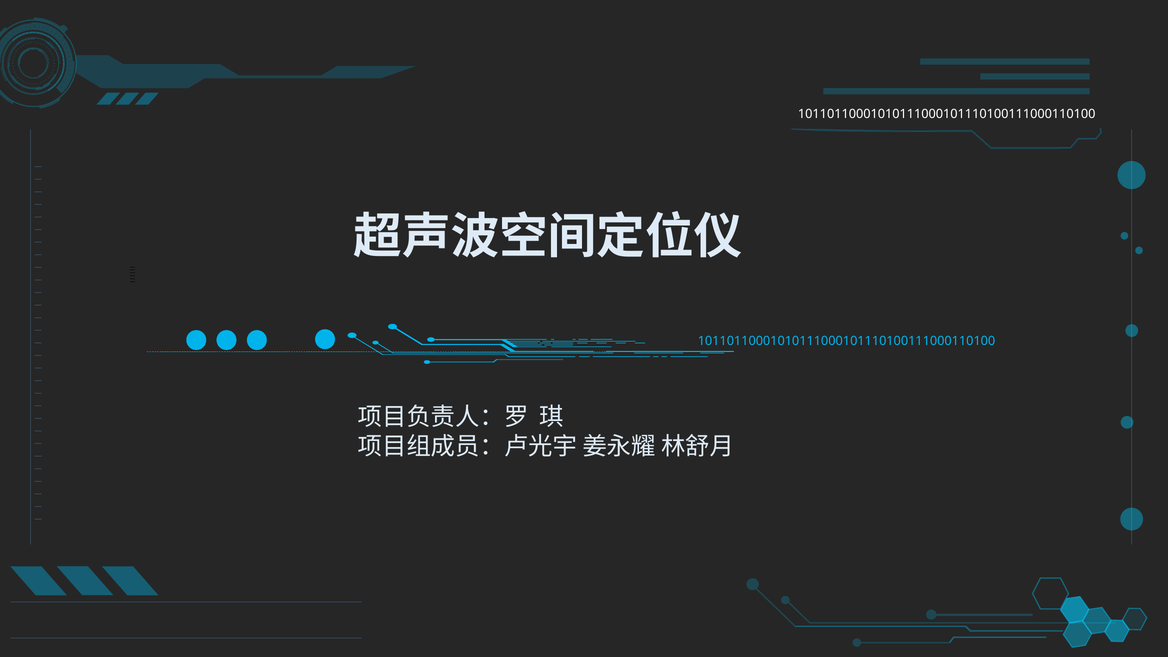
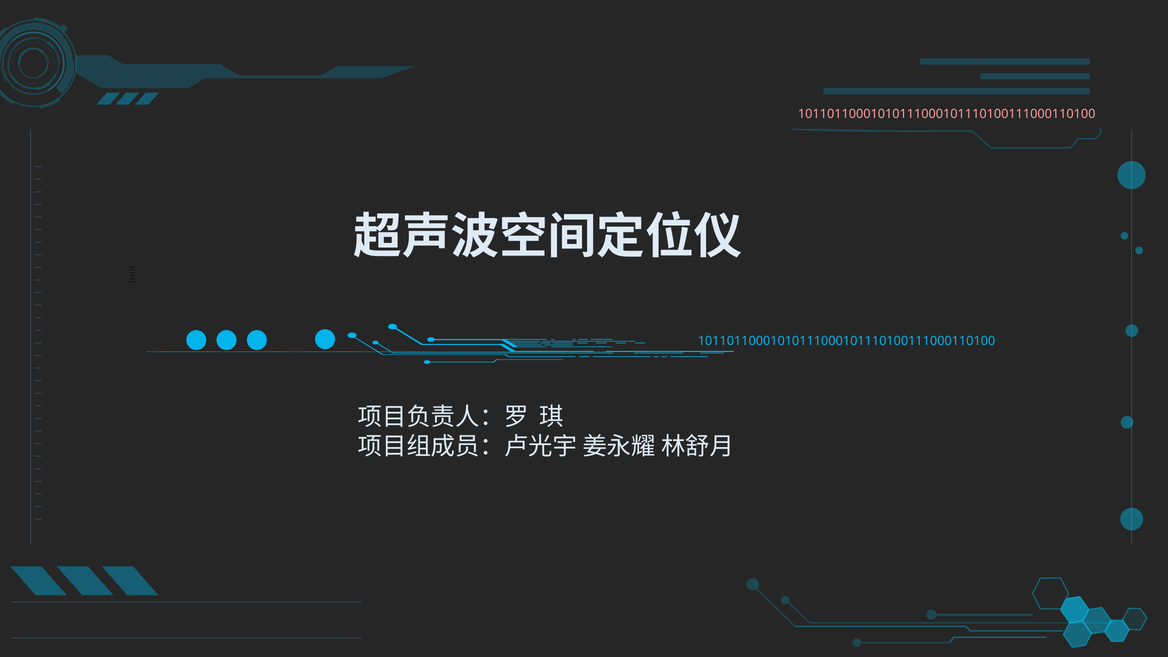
10110110001010111000101110100111000110100 colour: white -> pink (947, 114)
